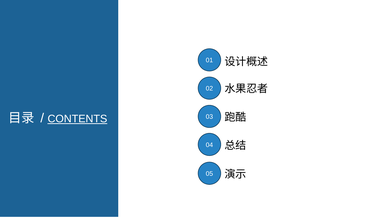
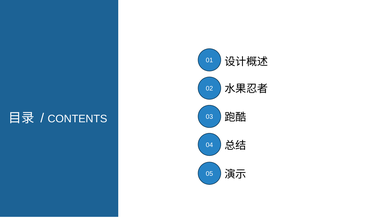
CONTENTS underline: present -> none (77, 119)
